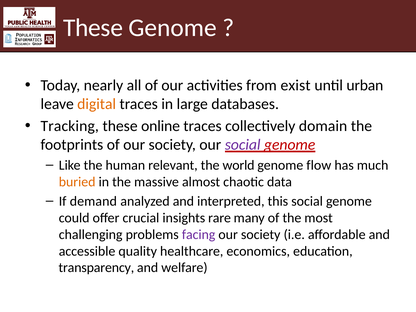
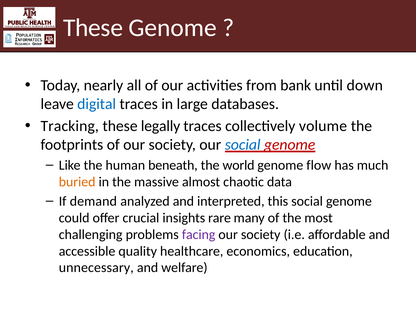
exist: exist -> bank (296, 85)
urban: urban -> down (365, 85)
digital colour: orange -> blue (97, 104)
online: online -> legally (161, 126)
domain: domain -> volume (323, 126)
social colour: purple -> blue (243, 145)
relevant: relevant -> beneath (173, 165)
transparency: transparency -> unnecessary (96, 268)
